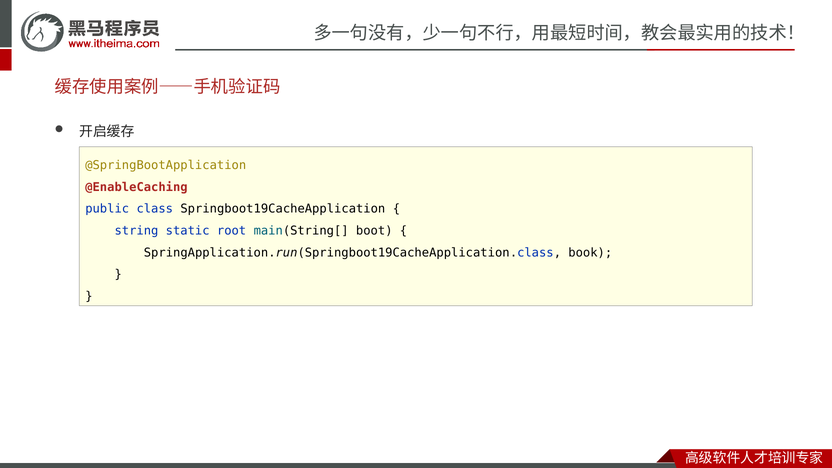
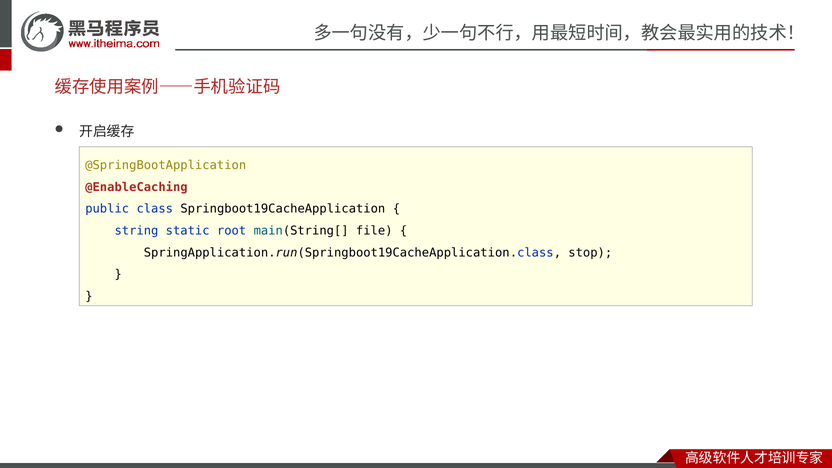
boot: boot -> file (374, 231)
book: book -> stop (590, 253)
